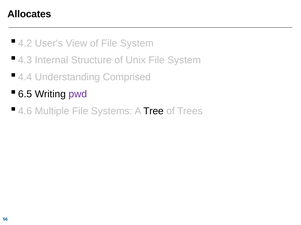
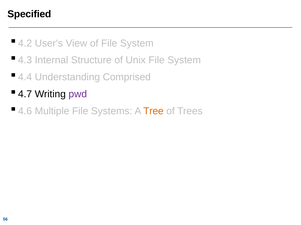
Allocates: Allocates -> Specified (29, 14)
6.5: 6.5 -> 4.7 (25, 95)
Tree colour: black -> orange (153, 112)
